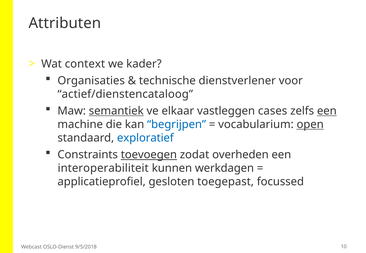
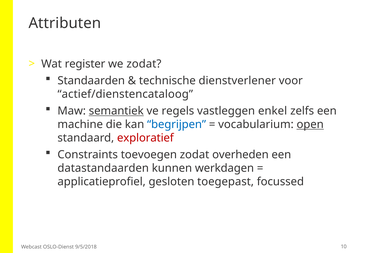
context: context -> register (85, 64)
we kader: kader -> zodat (144, 64)
Organisaties: Organisaties -> Standaarden (91, 81)
elkaar: elkaar -> regels (178, 111)
cases: cases -> enkel (273, 111)
een underline: present -> none (327, 111)
exploratief colour: blue -> red (145, 138)
toevoegen underline: present -> none (149, 155)
interoperabiliteit: interoperabiliteit -> datastandaarden (103, 168)
